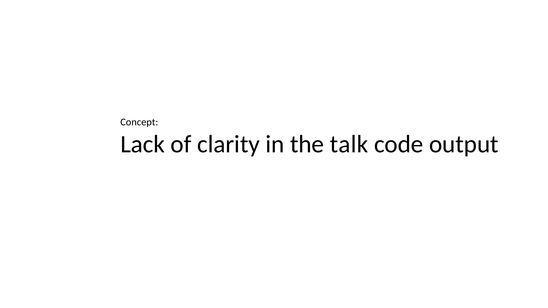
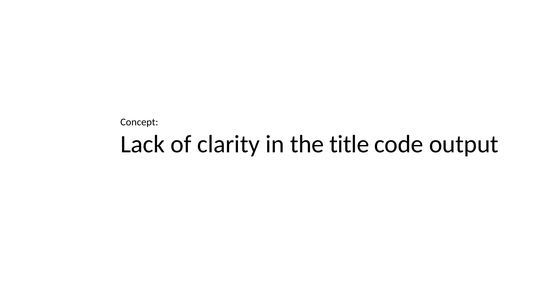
talk: talk -> title (349, 144)
